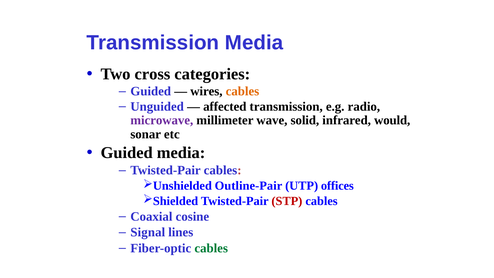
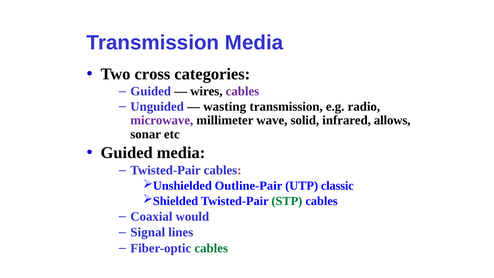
cables colour: orange -> purple (242, 91)
affected: affected -> wasting (225, 106)
would: would -> allows (392, 120)
offices: offices -> classic (337, 186)
STP colour: red -> green (287, 201)
cosine: cosine -> would (192, 217)
